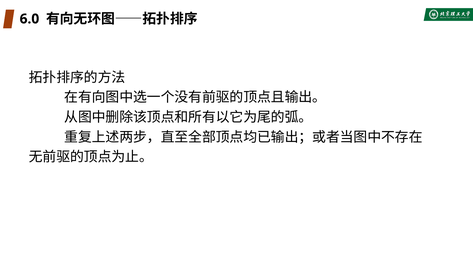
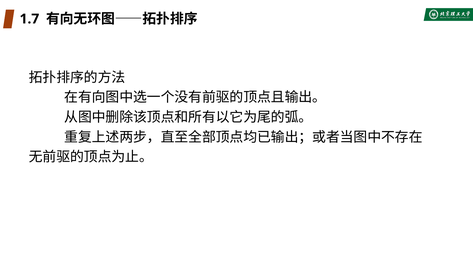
6.0: 6.0 -> 1.7 (29, 19)
